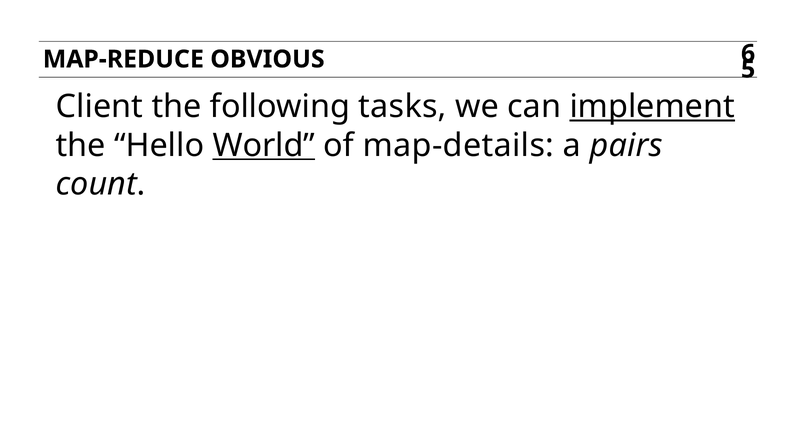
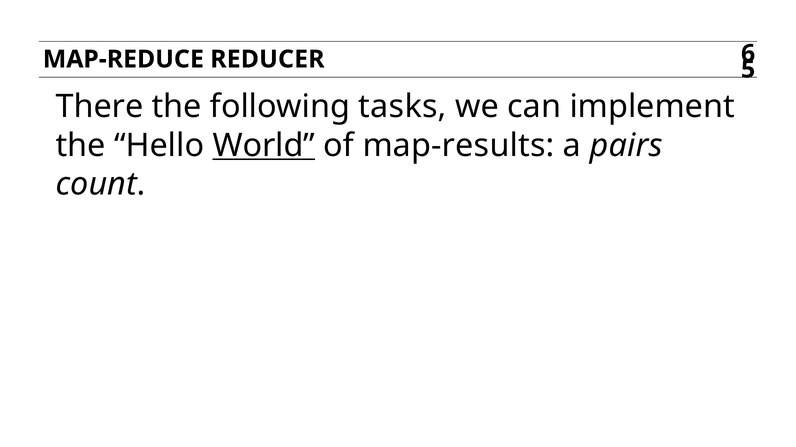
OBVIOUS: OBVIOUS -> REDUCER (267, 59)
Client: Client -> There (100, 106)
implement underline: present -> none (652, 106)
map-details: map-details -> map-results (458, 145)
